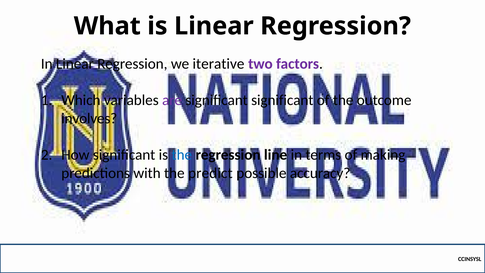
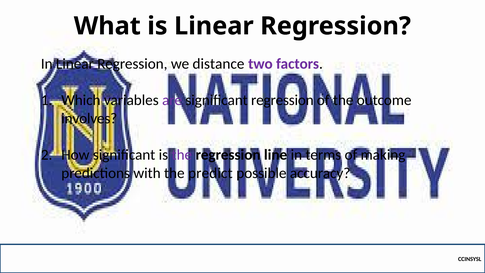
iterative: iterative -> distance (218, 64)
significant significant: significant -> regression (282, 100)
the colour: blue -> purple (182, 155)
